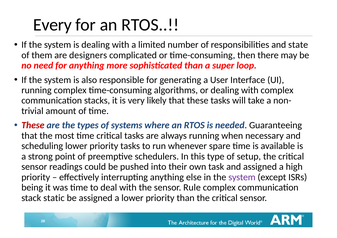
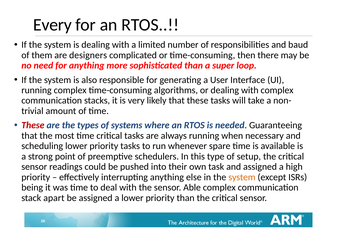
state: state -> baud (298, 45)
system colour: purple -> orange (242, 177)
Rule: Rule -> Able (192, 188)
static: static -> apart (54, 198)
